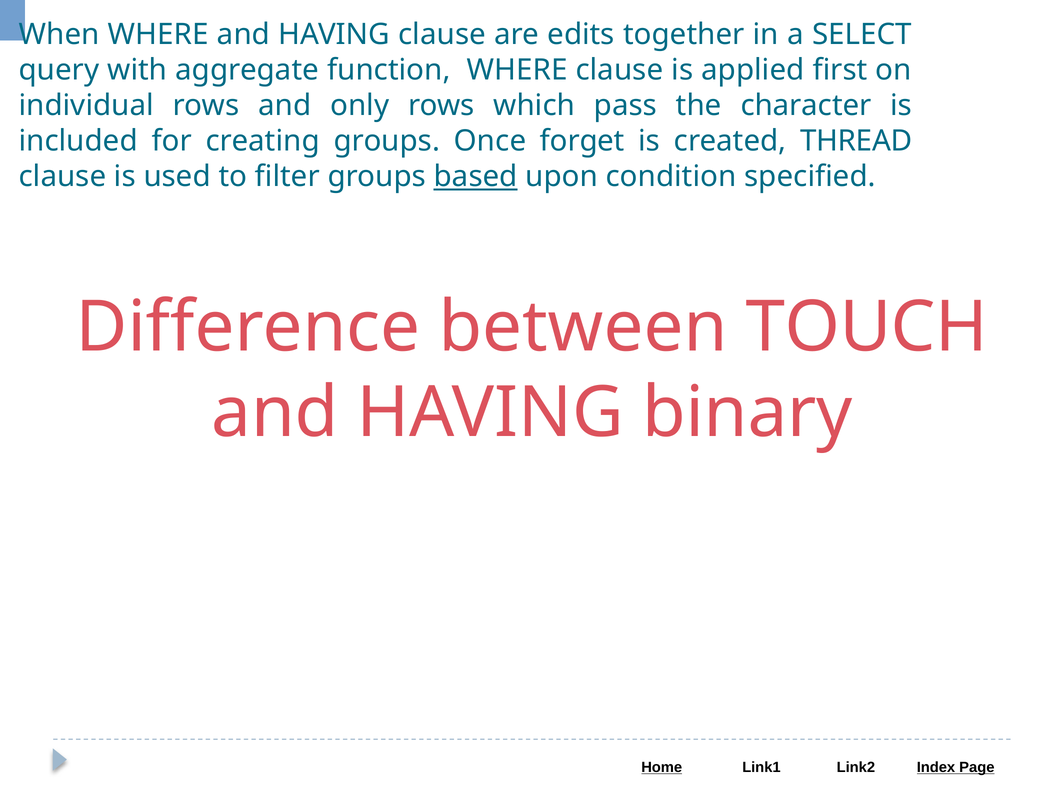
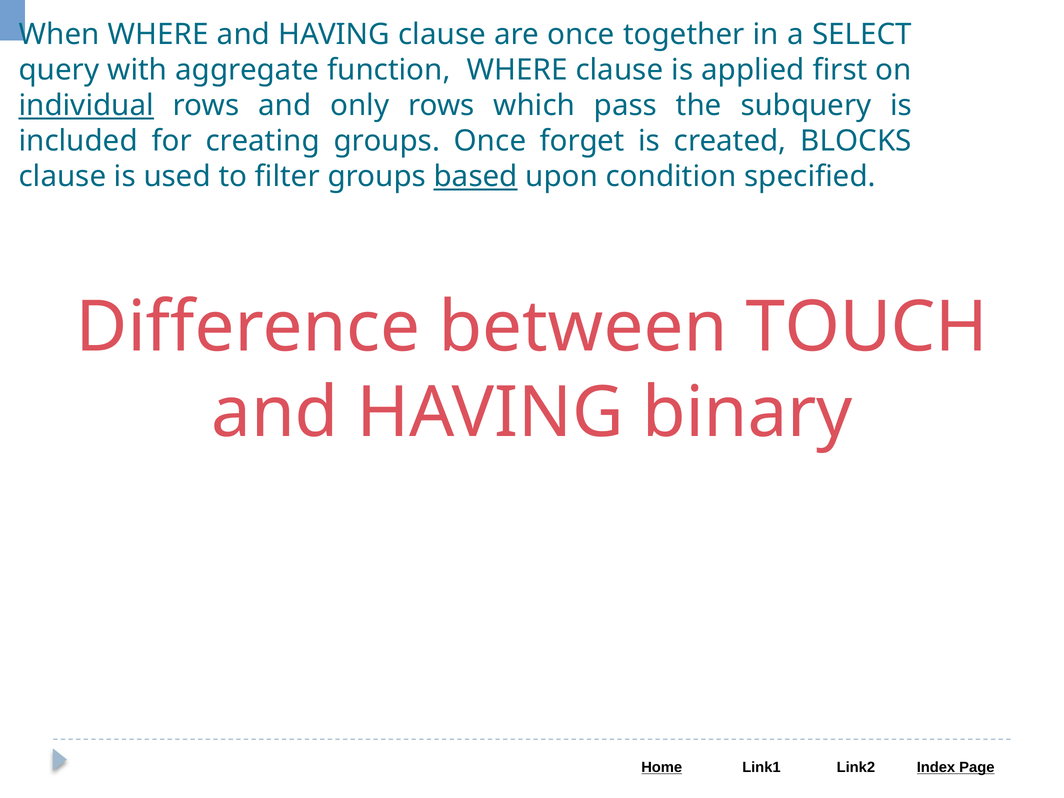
are edits: edits -> once (581, 35)
individual underline: none -> present (86, 106)
character: character -> subquery (806, 106)
THREAD: THREAD -> BLOCKS (856, 141)
